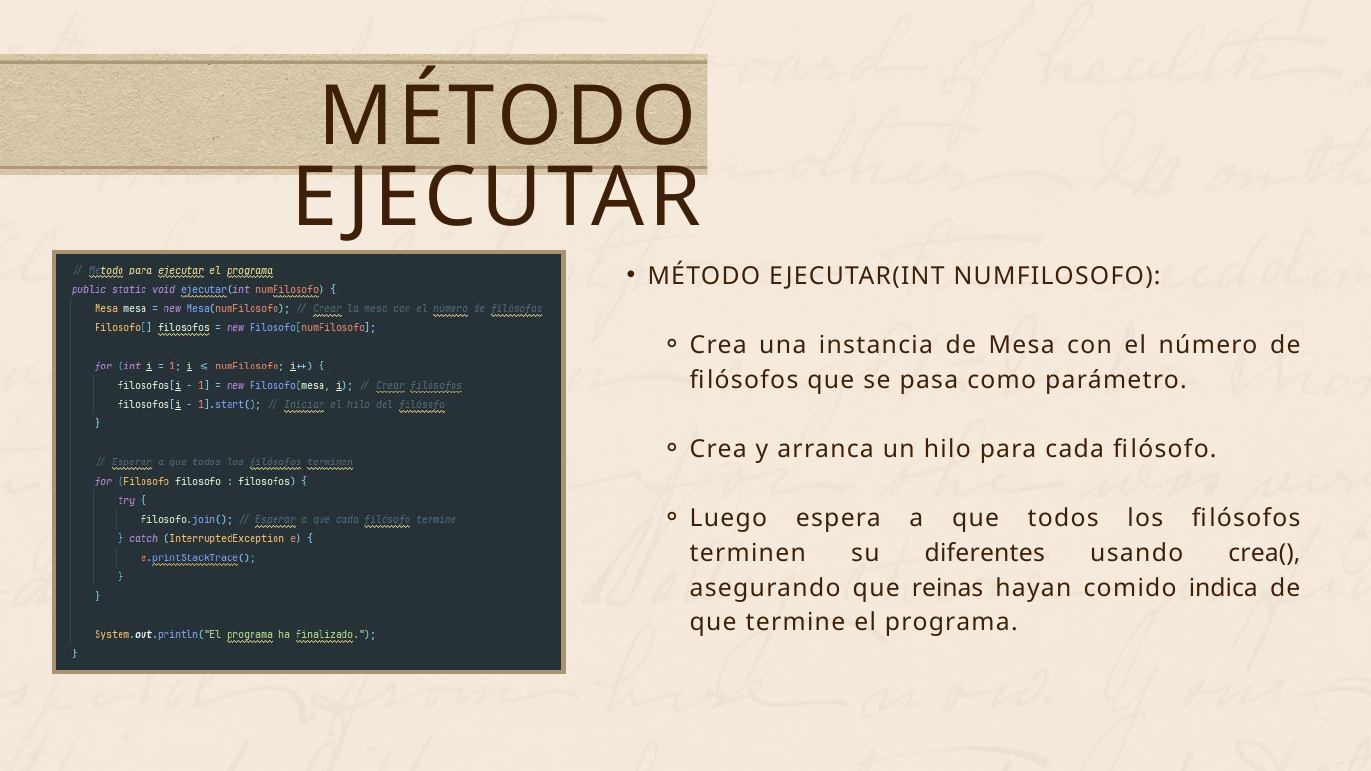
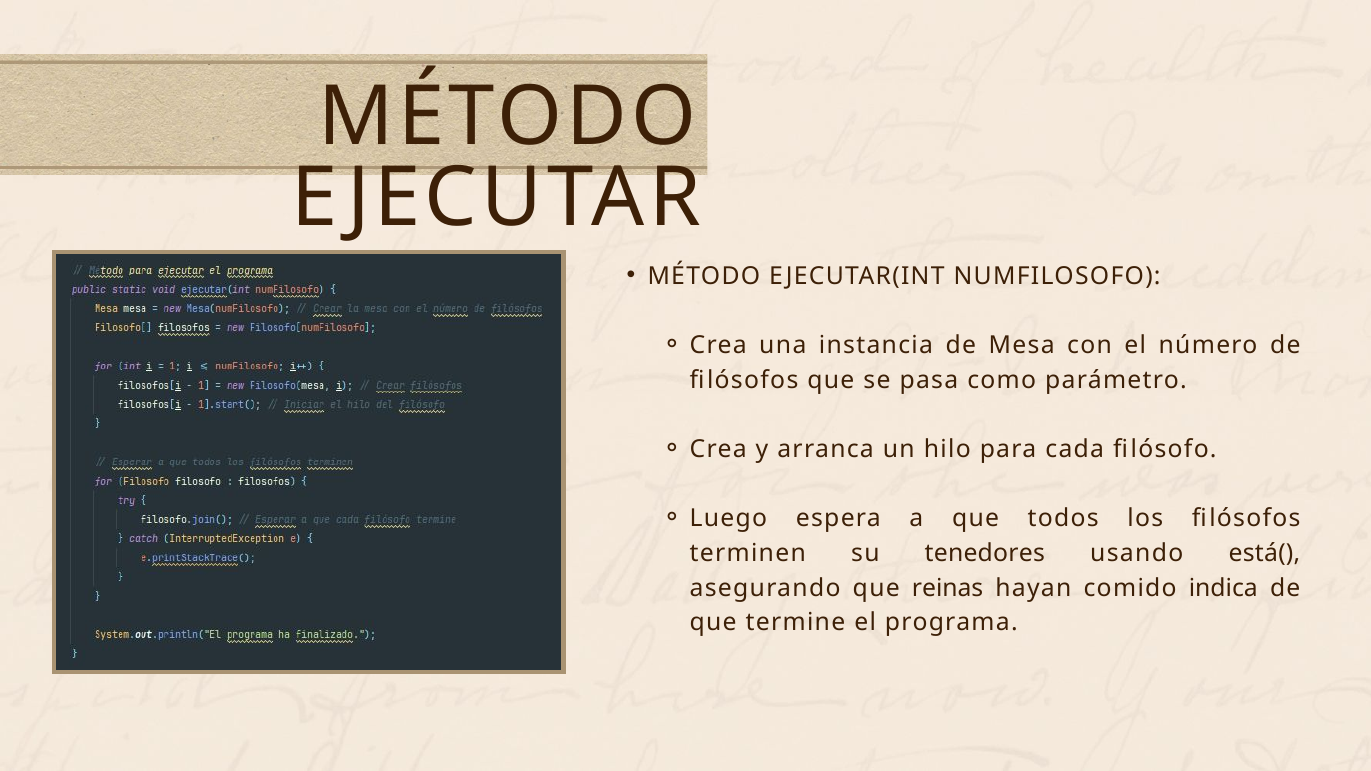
diferentes: diferentes -> tenedores (985, 553)
crea(: crea( -> está( (1264, 553)
